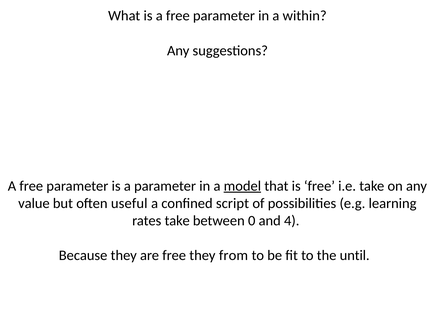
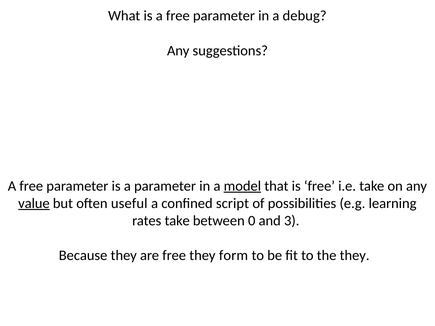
within: within -> debug (305, 16)
value underline: none -> present (34, 203)
4: 4 -> 3 (292, 221)
from: from -> form (233, 256)
the until: until -> they (355, 256)
